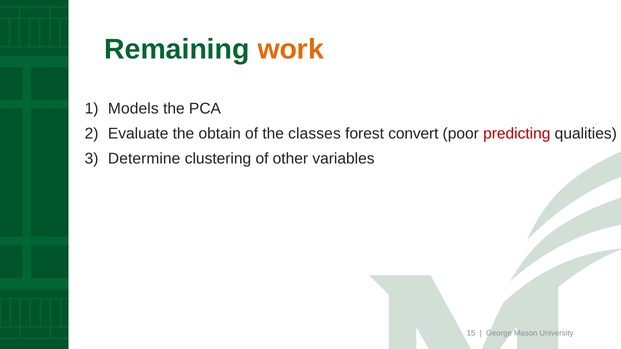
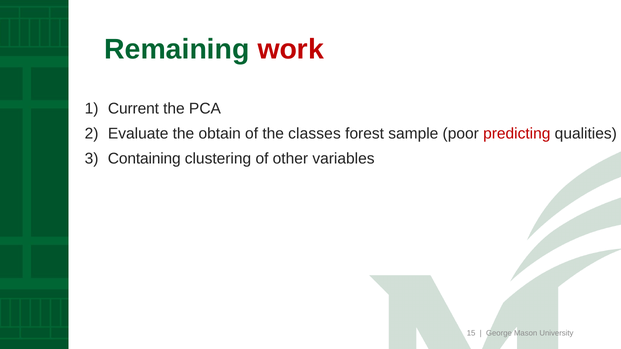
work colour: orange -> red (291, 50)
Models: Models -> Current (133, 109)
convert: convert -> sample (413, 134)
Determine: Determine -> Containing (144, 159)
